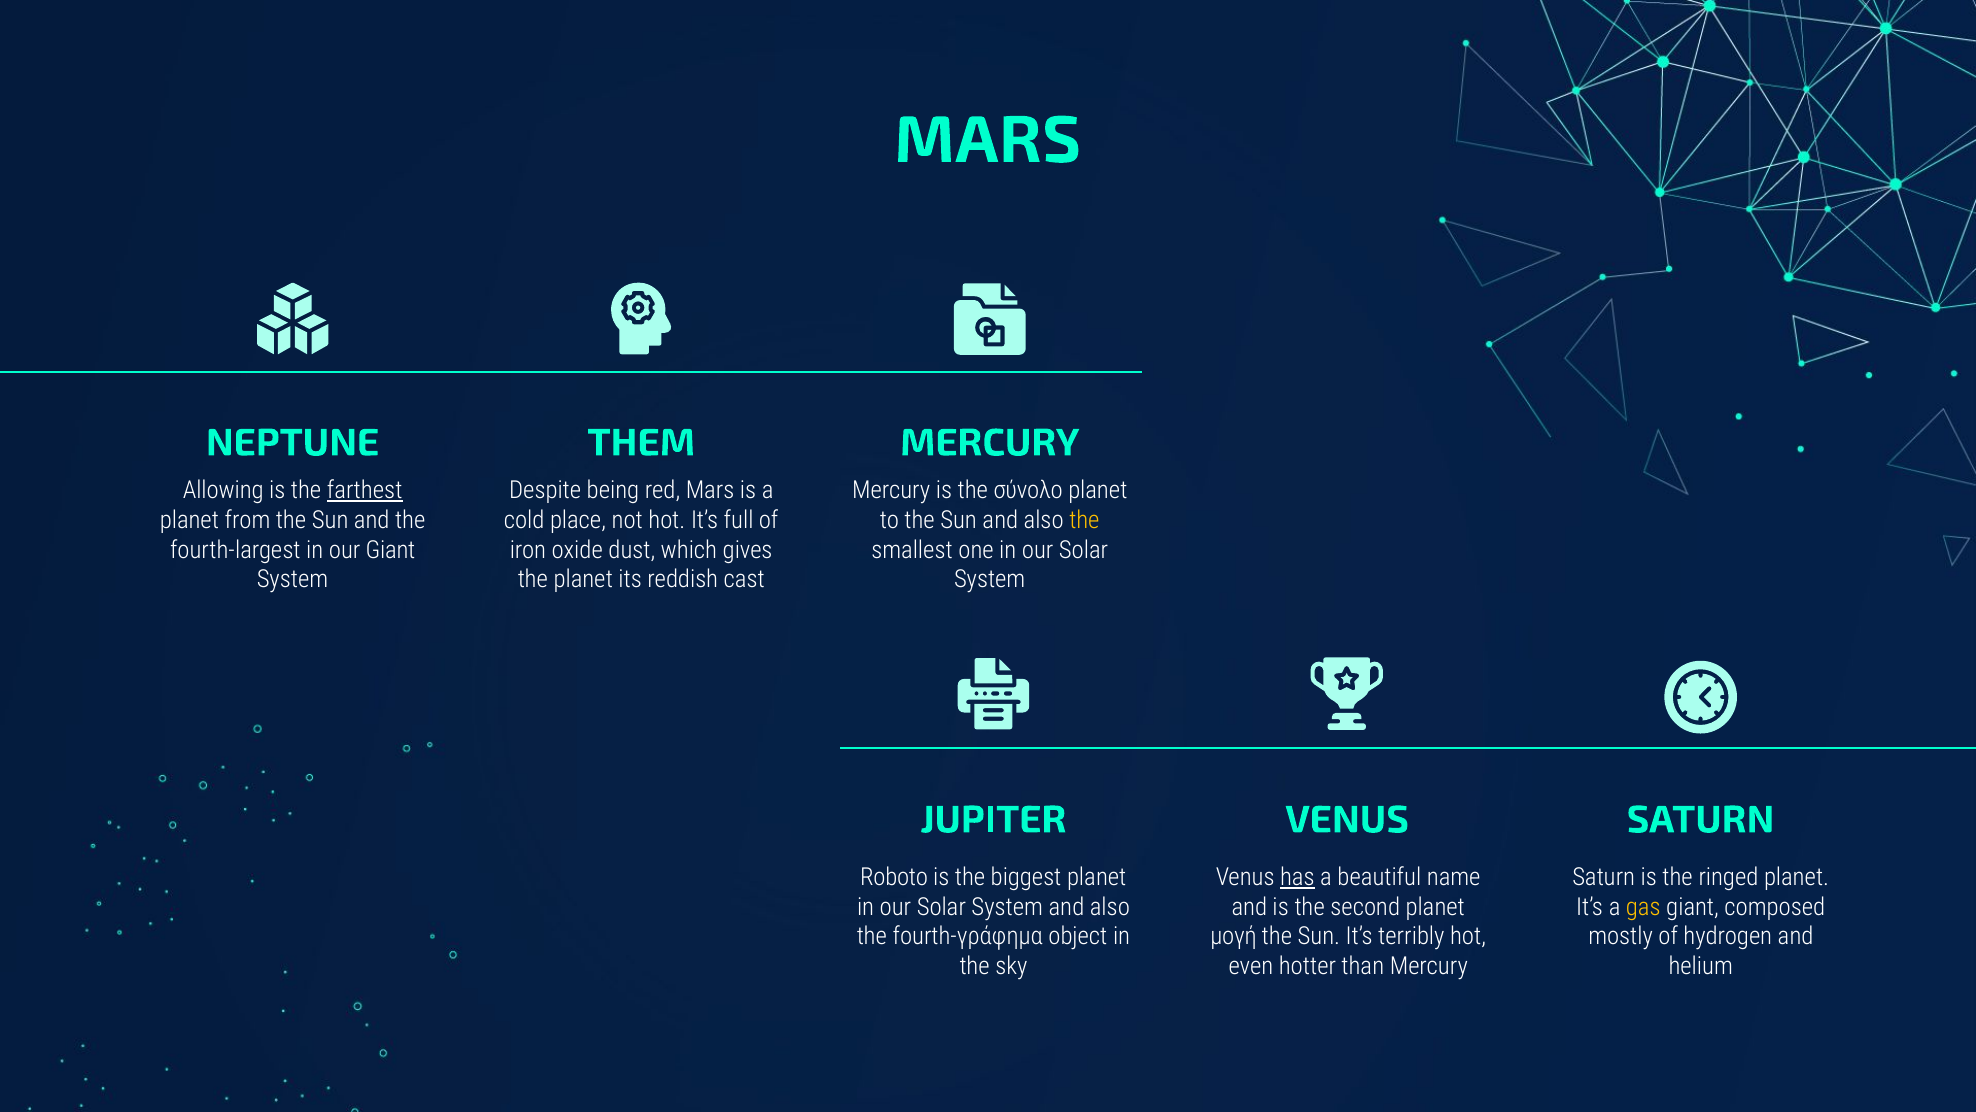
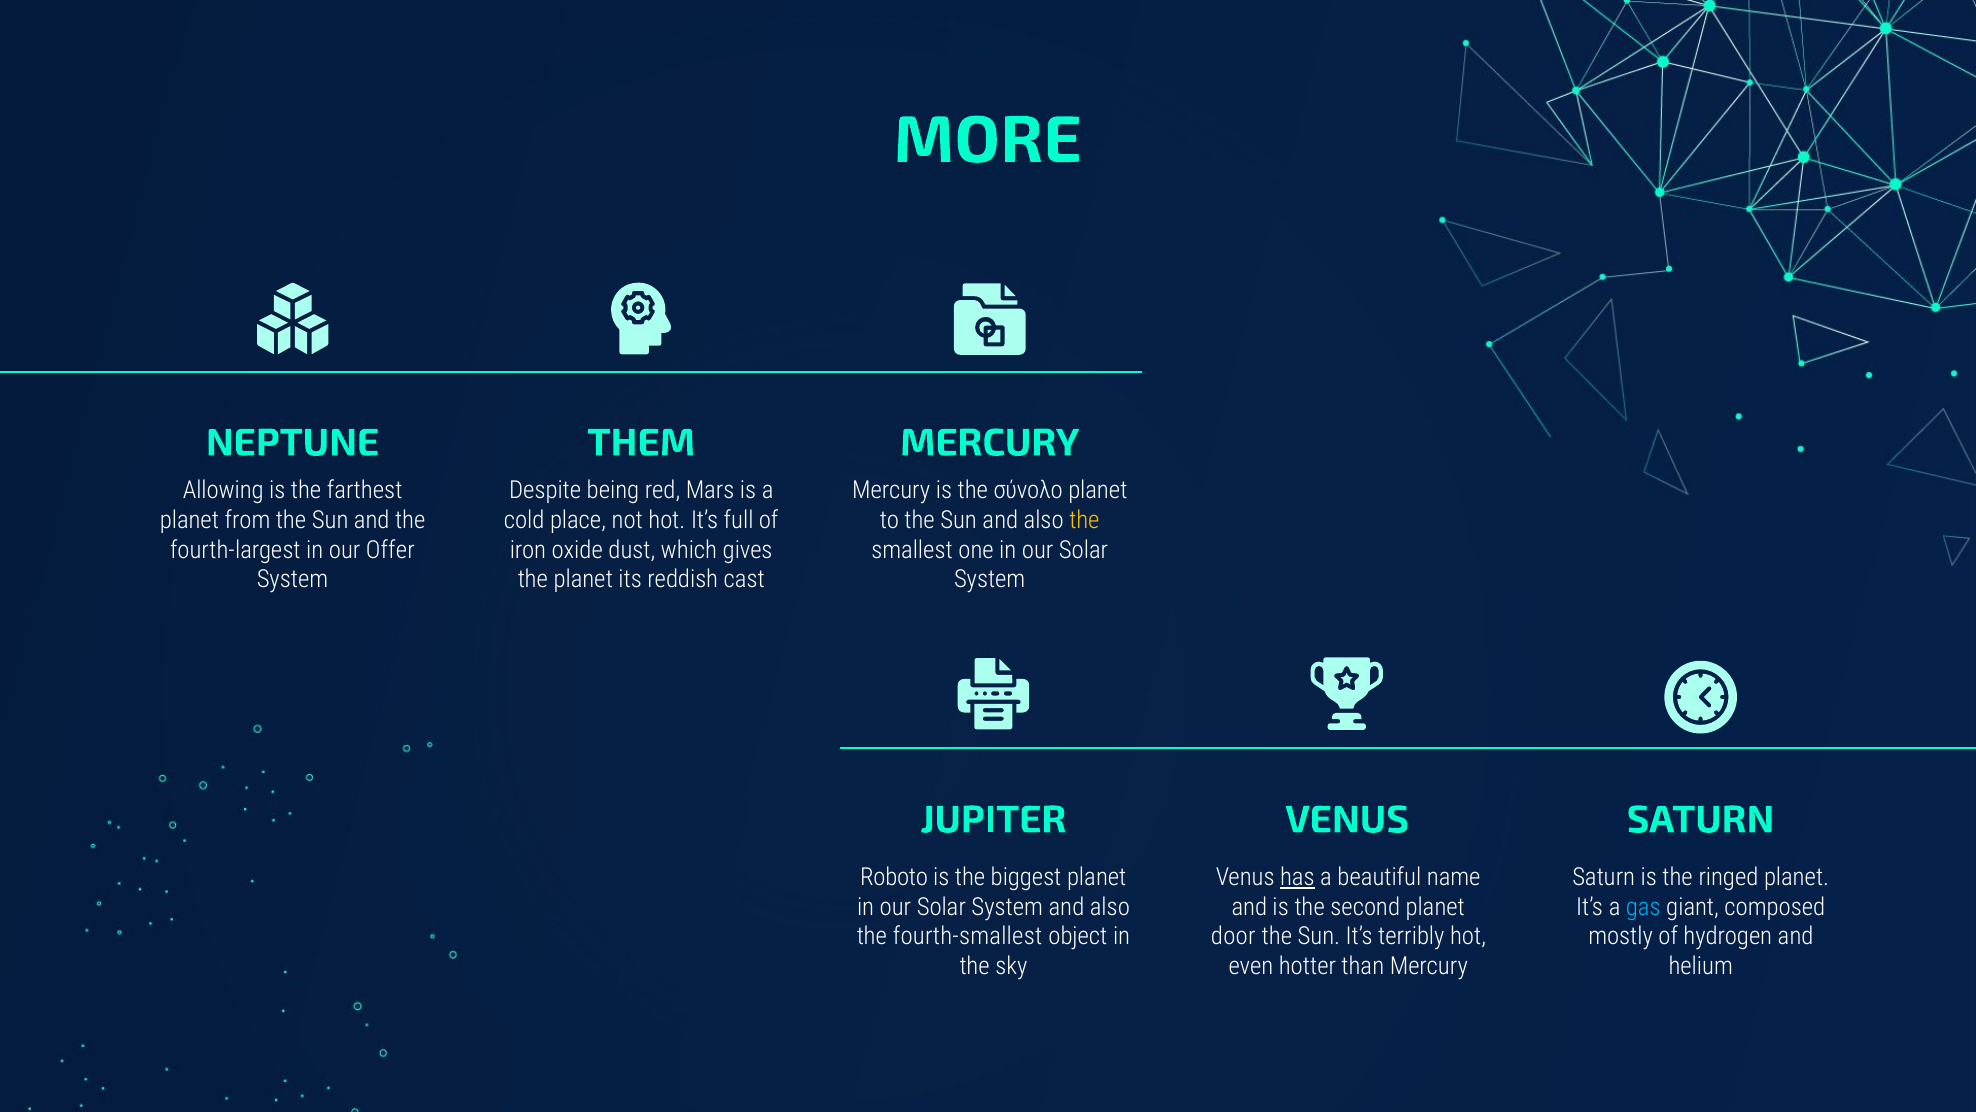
MARS: MARS -> MORE (988, 140)
farthest underline: present -> none (365, 490)
our Giant: Giant -> Offer (390, 550)
gas colour: yellow -> light blue (1643, 907)
fourth-γράφημα: fourth-γράφημα -> fourth-smallest (968, 936)
μογή: μογή -> door (1233, 936)
